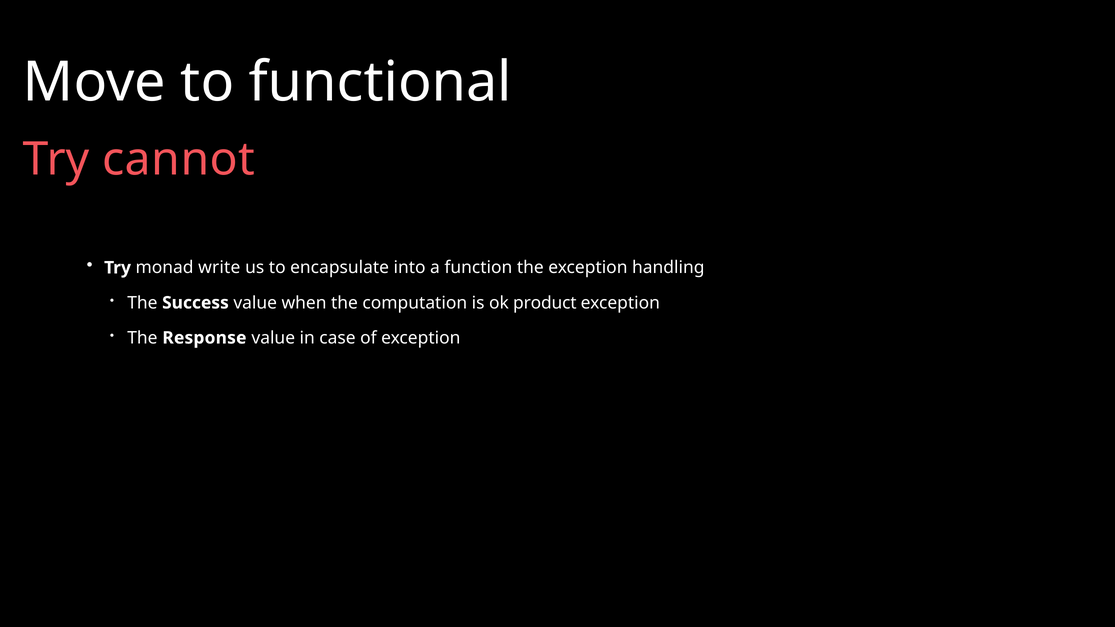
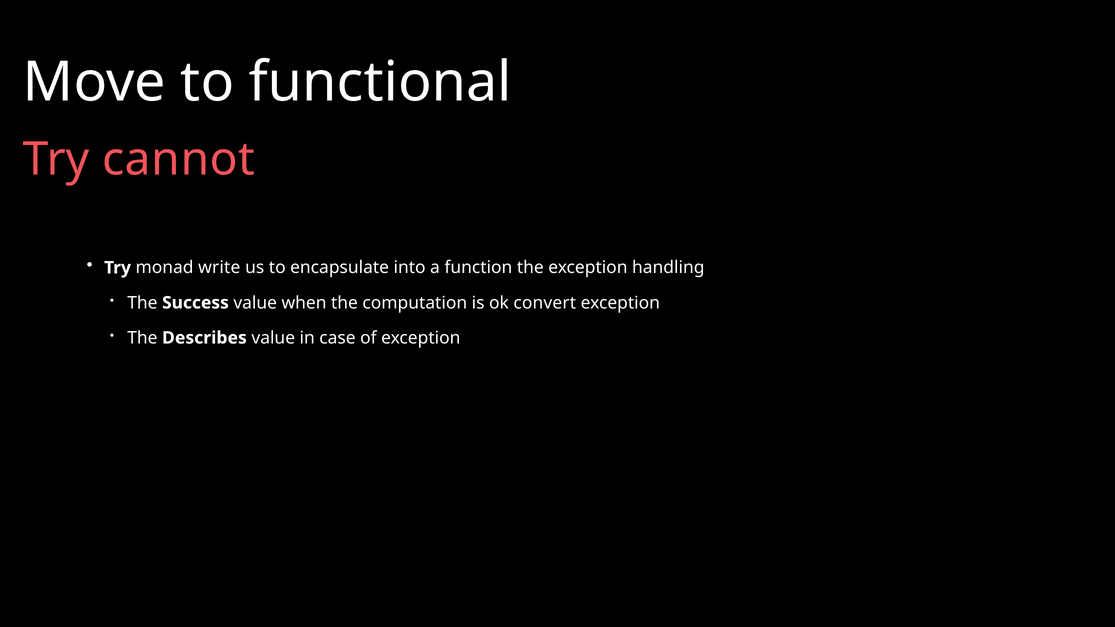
product: product -> convert (545, 303)
Response: Response -> Describes (204, 338)
